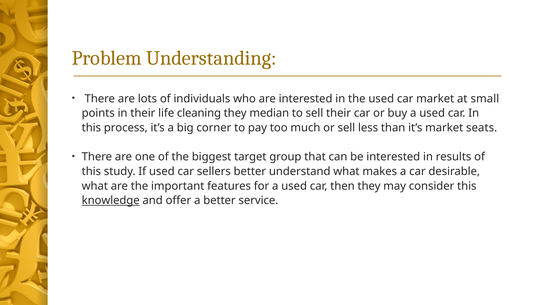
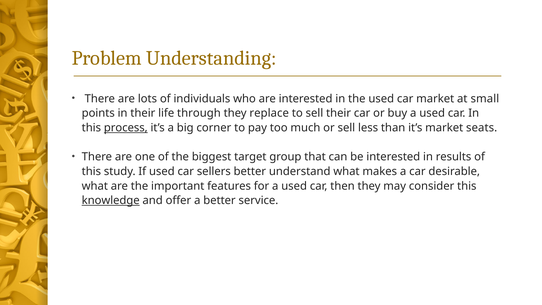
cleaning: cleaning -> through (199, 113)
median: median -> replace (269, 113)
process underline: none -> present (126, 128)
